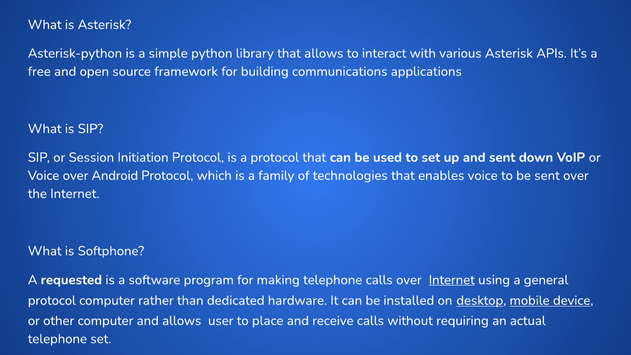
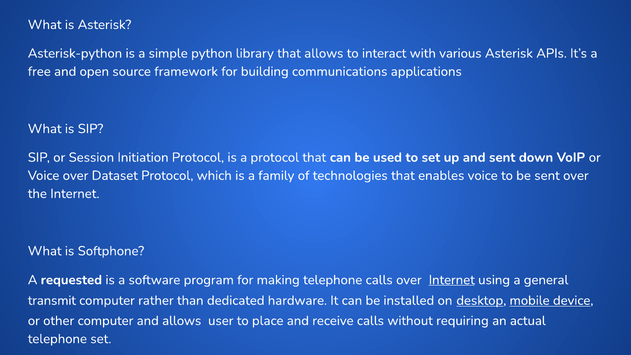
Android: Android -> Dataset (115, 175)
protocol: protocol -> transmit (52, 300)
